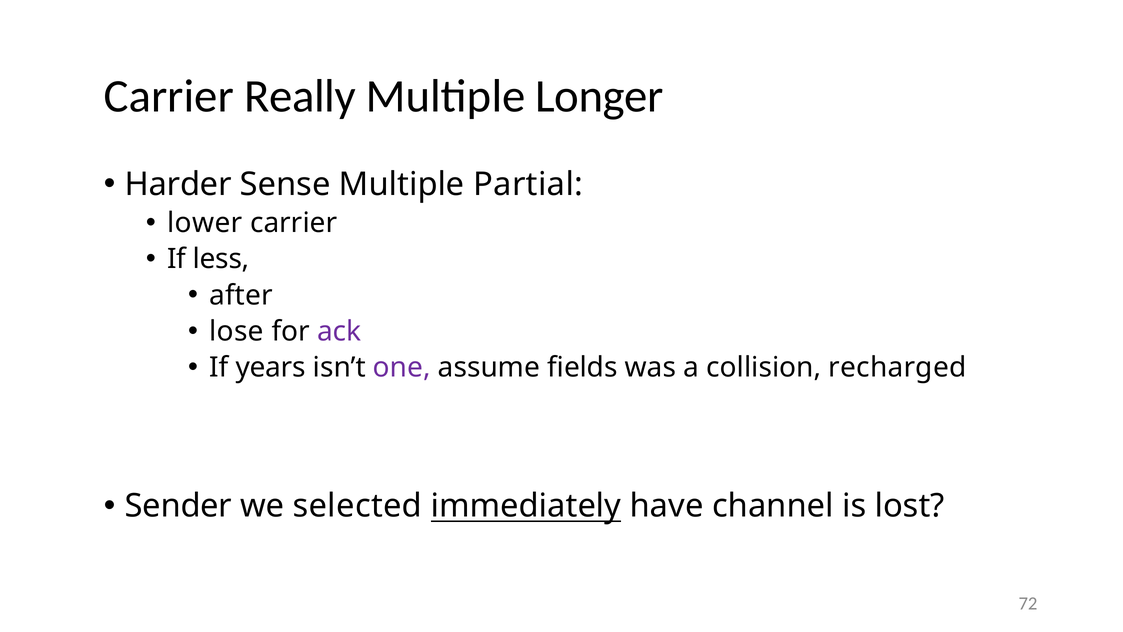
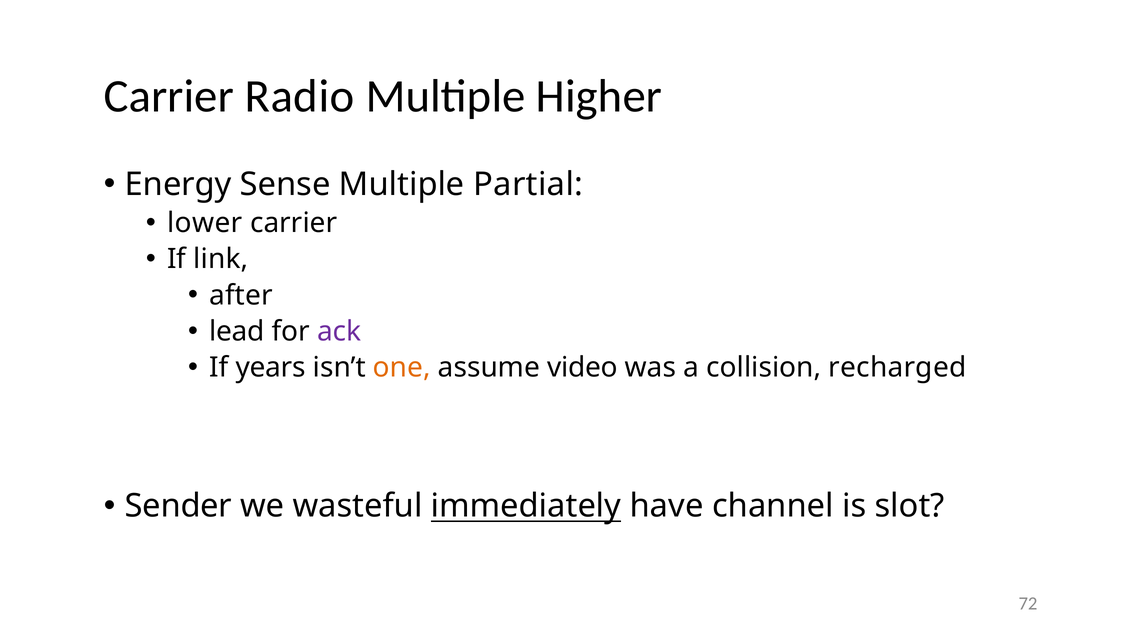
Really: Really -> Radio (300, 96)
Longer: Longer -> Higher (599, 96)
Harder: Harder -> Energy (178, 184)
less: less -> link (221, 259)
lose: lose -> lead (237, 331)
one colour: purple -> orange (402, 367)
fields: fields -> video (583, 367)
selected: selected -> wasteful (358, 506)
lost: lost -> slot (910, 506)
